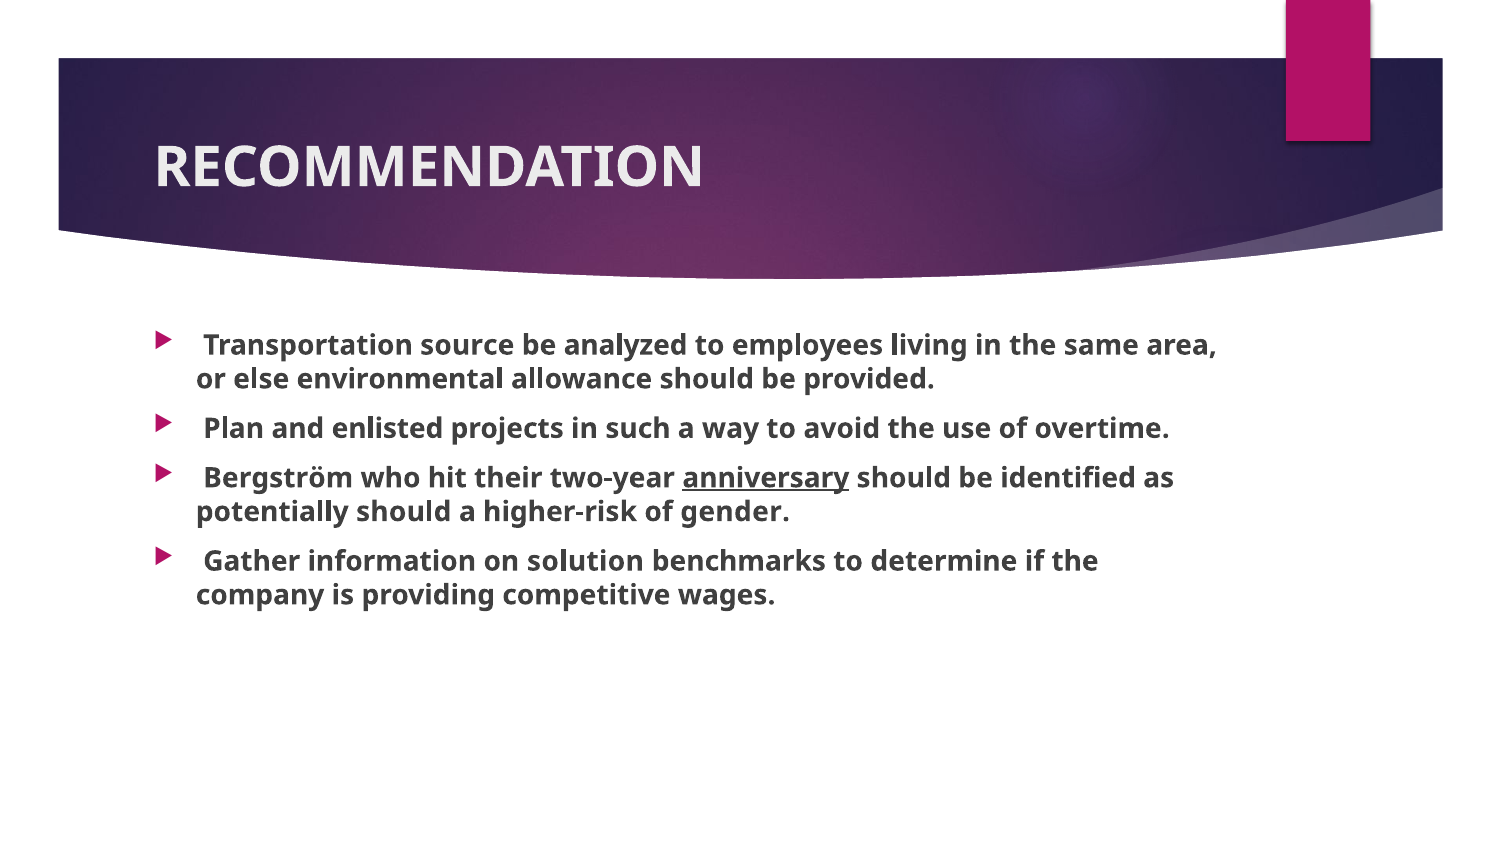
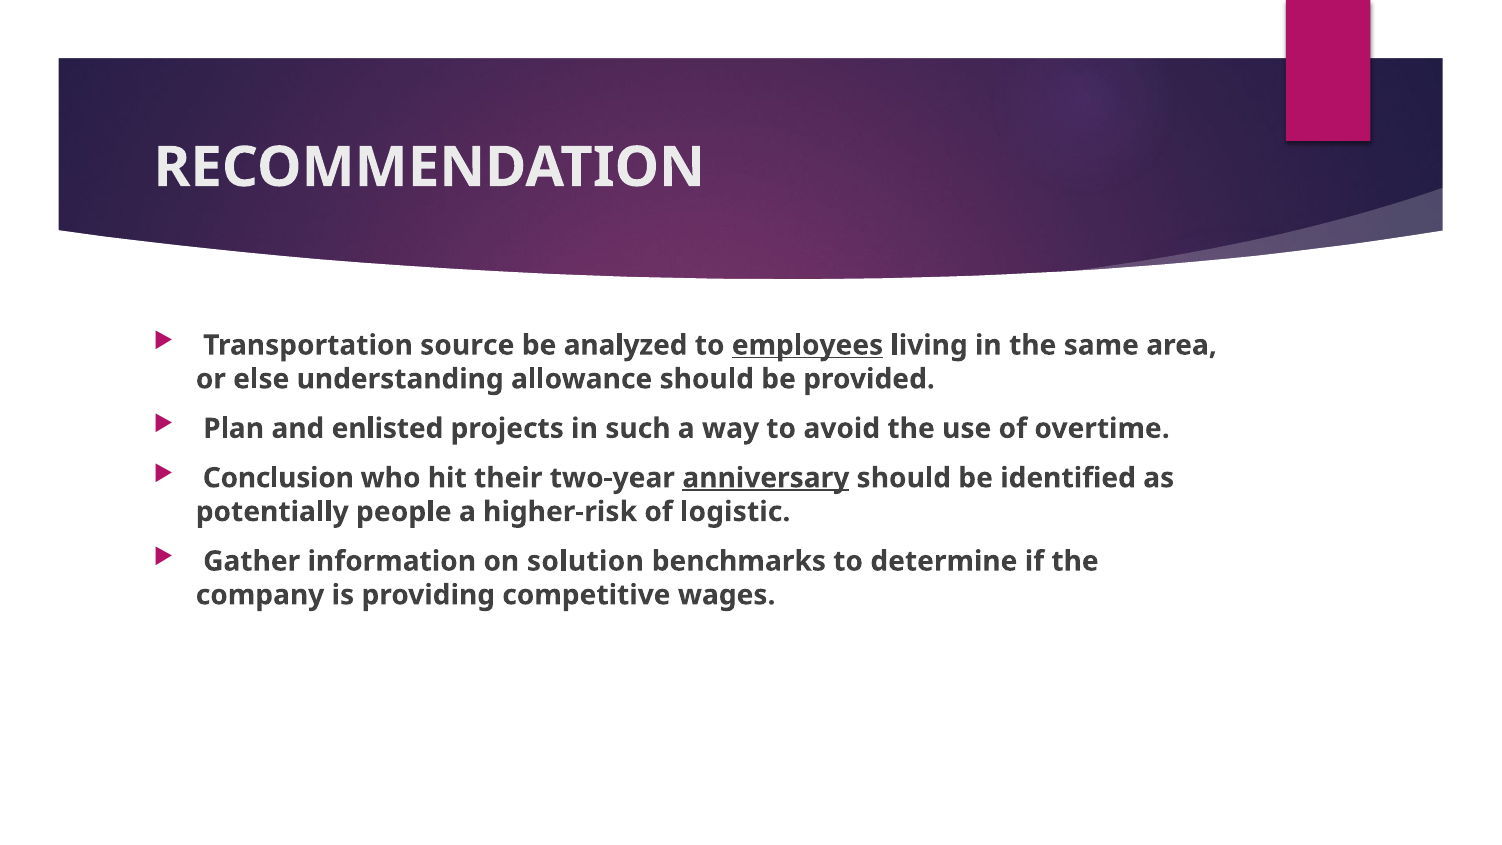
employees underline: none -> present (807, 345)
environmental: environmental -> understanding (400, 379)
Bergström: Bergström -> Conclusion (278, 478)
potentially should: should -> people (404, 512)
gender: gender -> logistic (735, 512)
